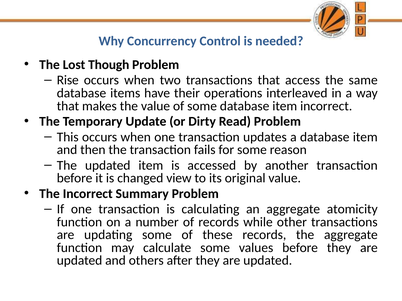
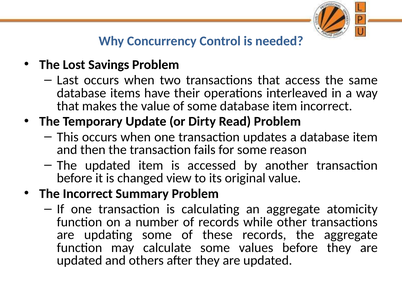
Though: Though -> Savings (109, 65)
Rise: Rise -> Last (68, 80)
